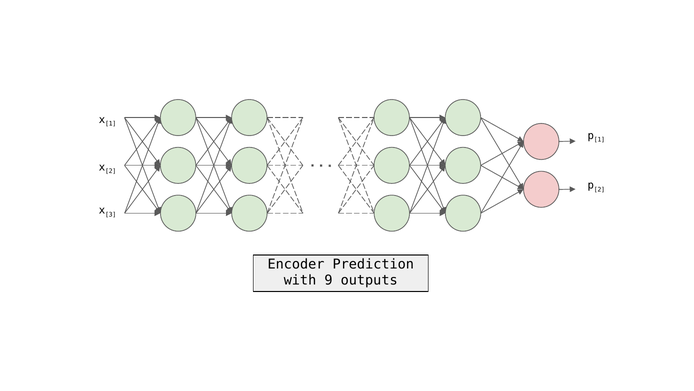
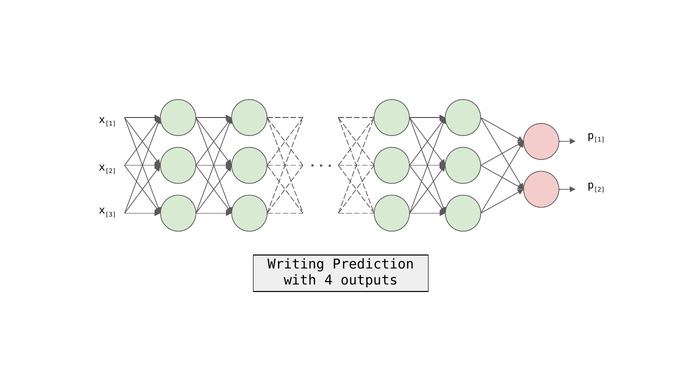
Encoder: Encoder -> Writing (296, 264)
9: 9 -> 4 (329, 280)
